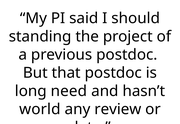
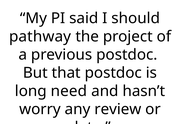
standing: standing -> pathway (40, 37)
world: world -> worry (40, 110)
